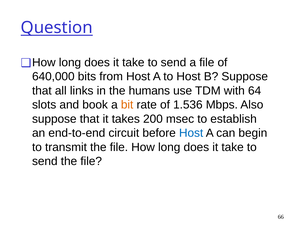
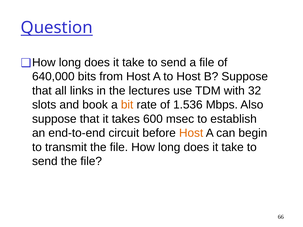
humans: humans -> lectures (149, 91)
64: 64 -> 32 (255, 91)
200: 200 -> 600 (153, 119)
Host colour: blue -> orange (191, 133)
